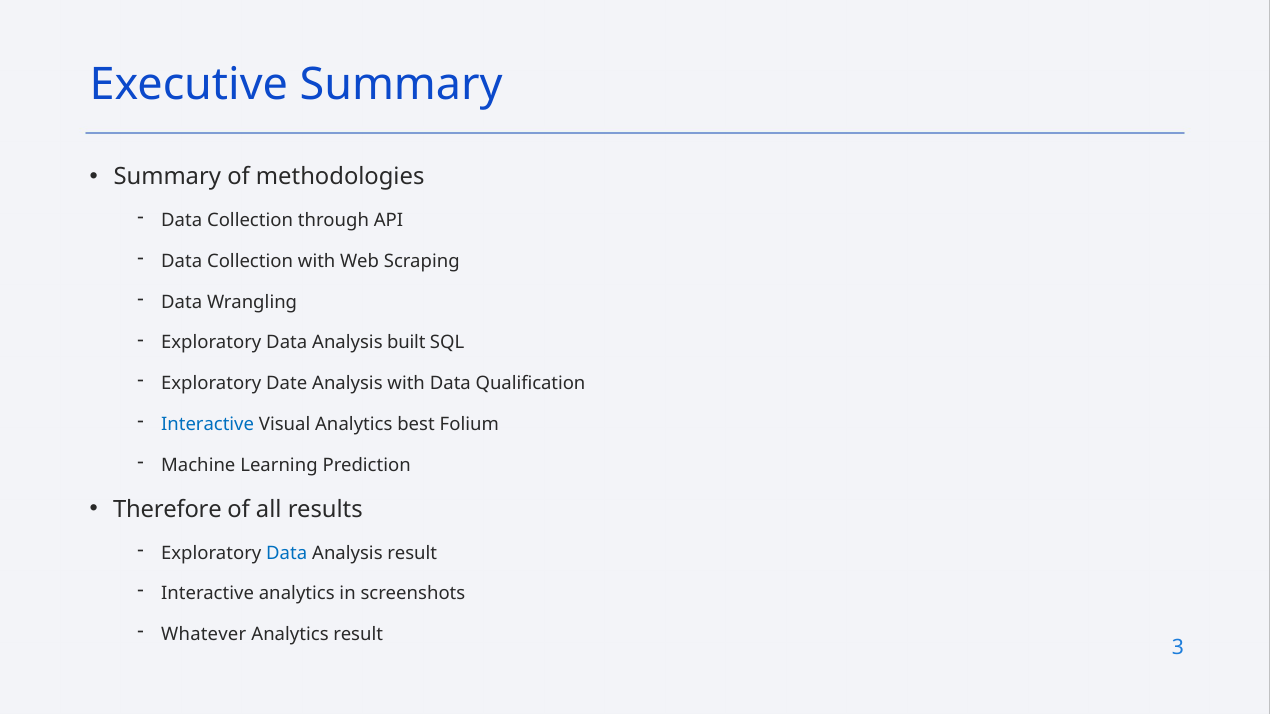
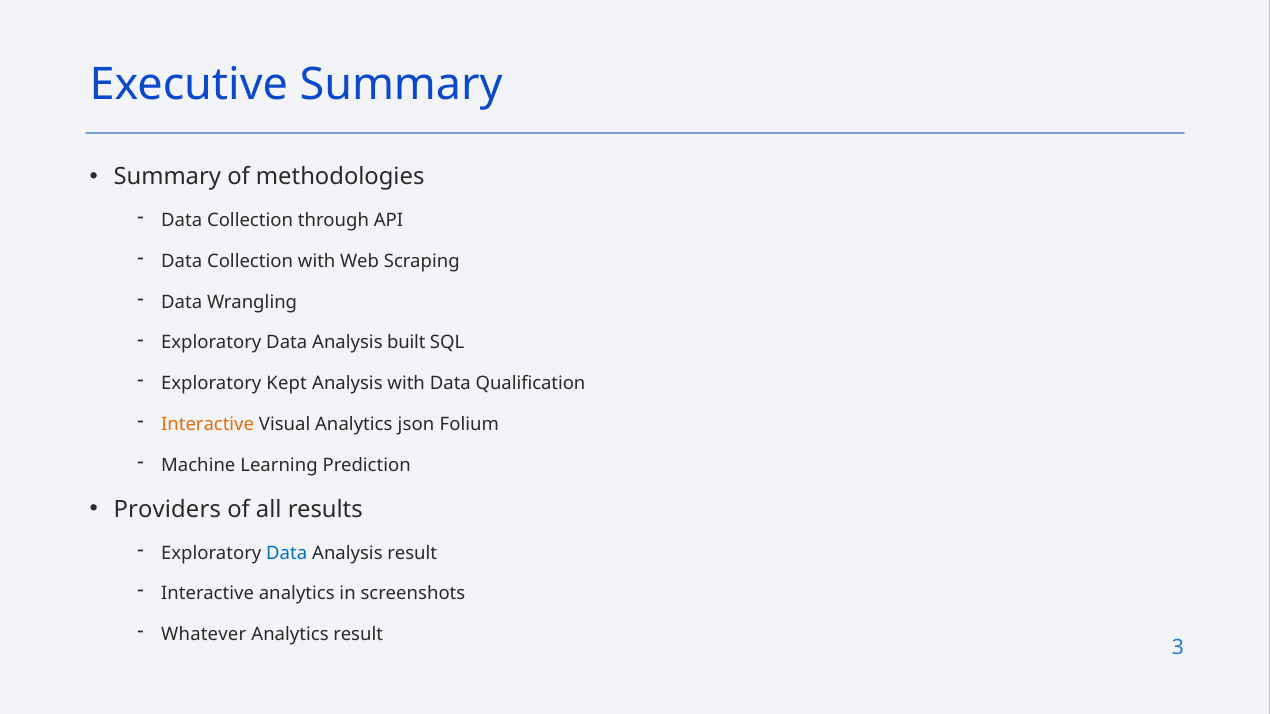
Date: Date -> Kept (287, 384)
Interactive colour: blue -> orange (208, 425)
best: best -> json (416, 425)
Therefore: Therefore -> Providers (167, 510)
